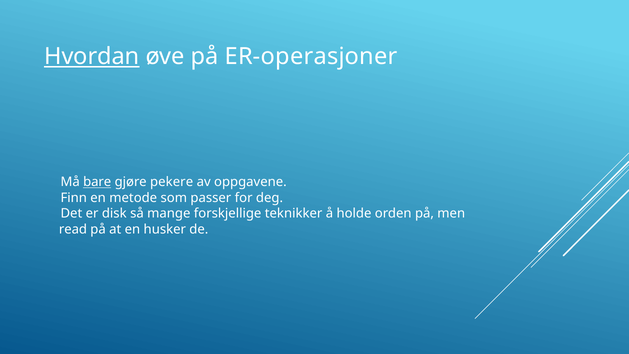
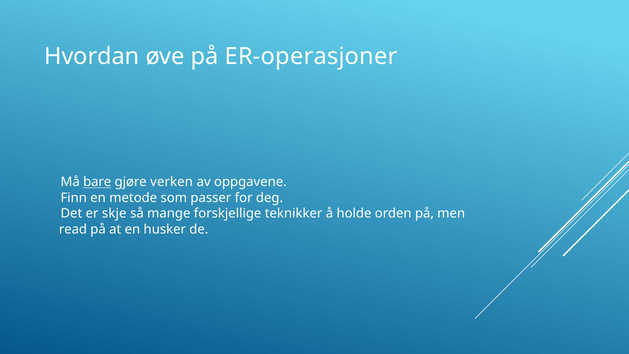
Hvordan underline: present -> none (92, 56)
pekere: pekere -> verken (172, 182)
disk: disk -> skje (114, 213)
